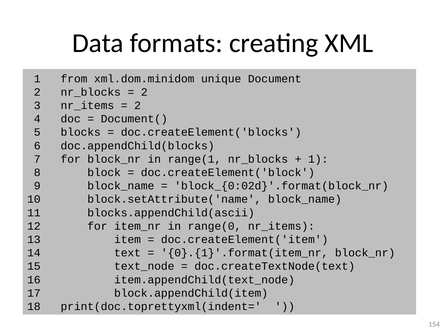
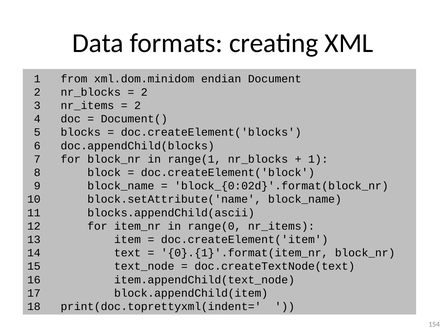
unique: unique -> endian (221, 79)
